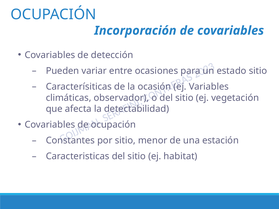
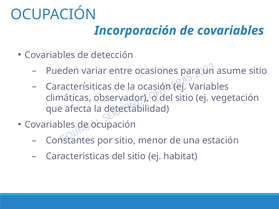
estado: estado -> asume (231, 71)
